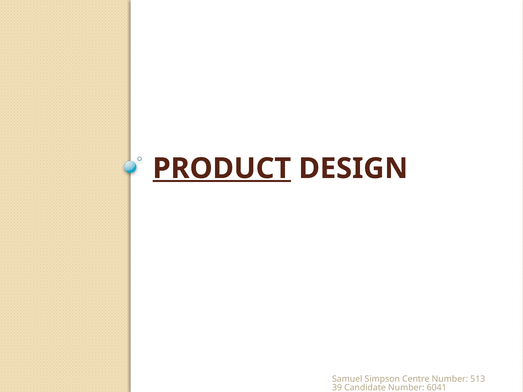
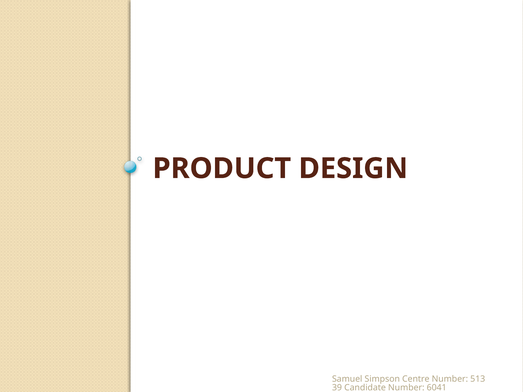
PRODUCT underline: present -> none (222, 169)
